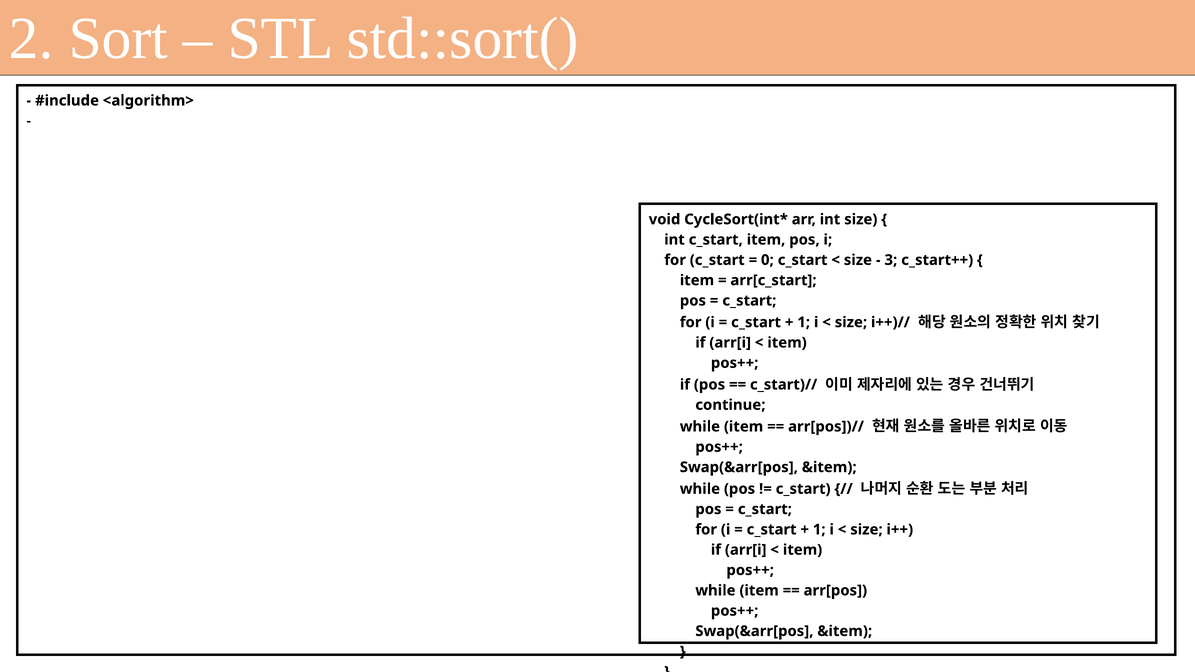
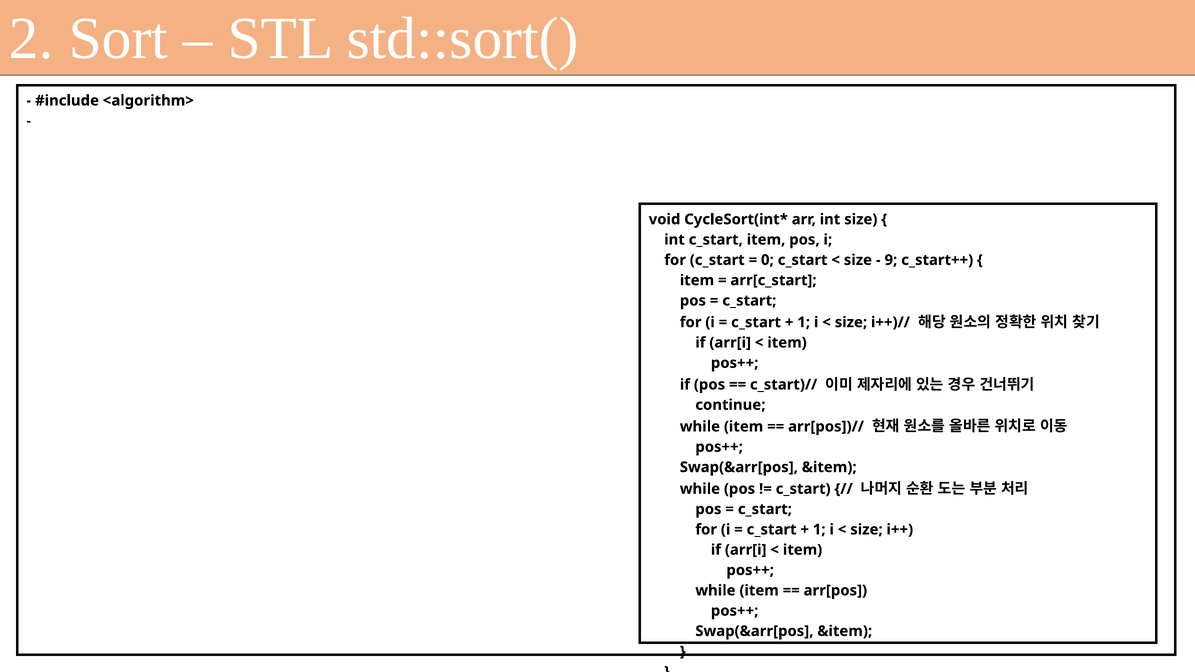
3: 3 -> 9 (891, 260)
